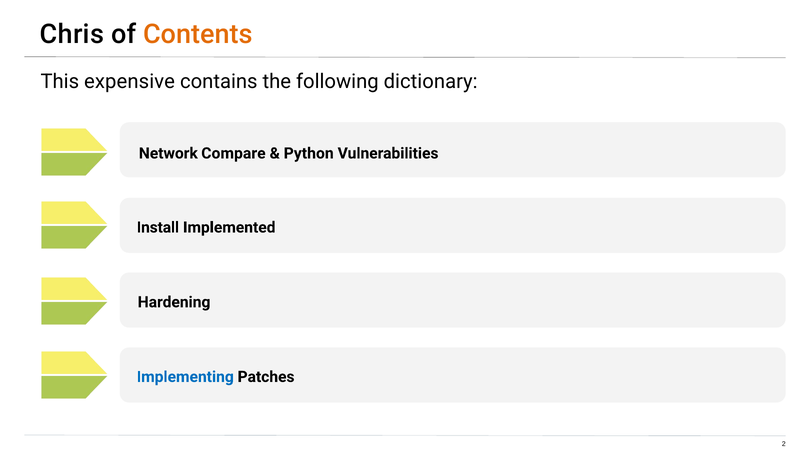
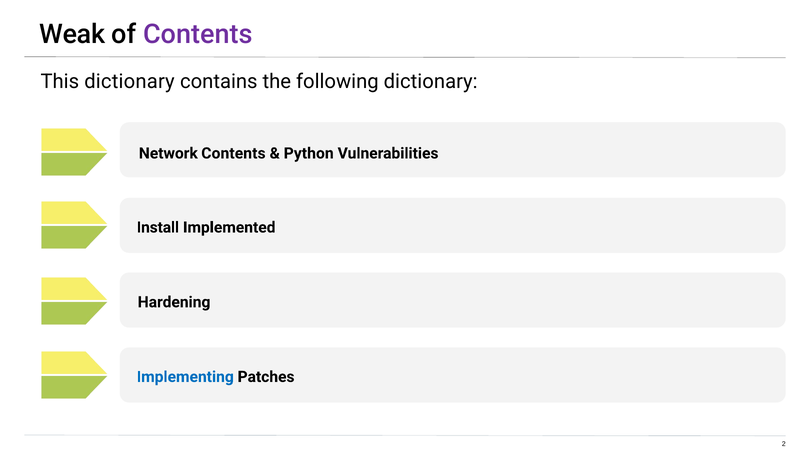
Chris: Chris -> Weak (72, 34)
Contents colour: orange -> purple (198, 34)
This expensive: expensive -> dictionary (129, 82)
Network Compare: Compare -> Contents (233, 153)
